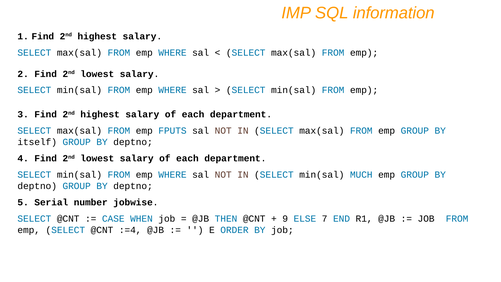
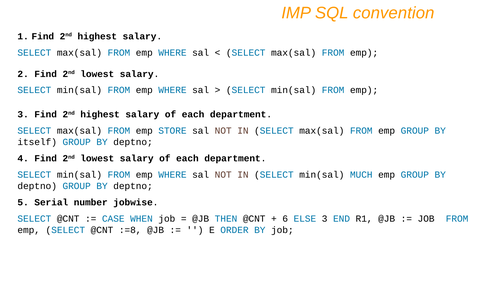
information: information -> convention (394, 13)
FPUTS: FPUTS -> STORE (172, 131)
9: 9 -> 6 (285, 219)
ELSE 7: 7 -> 3 (325, 219)
:=4: :=4 -> :=8 (130, 230)
